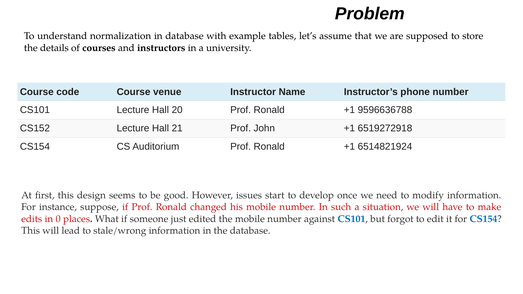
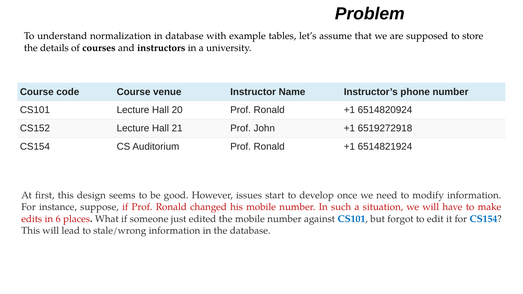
9596636788: 9596636788 -> 6514820924 (385, 110)
0: 0 -> 6 (58, 219)
